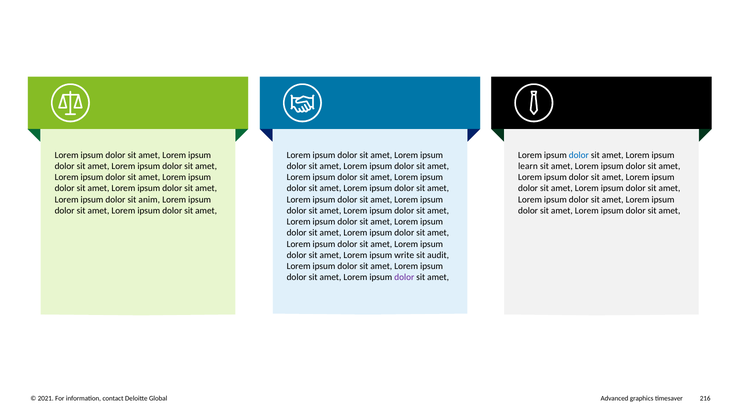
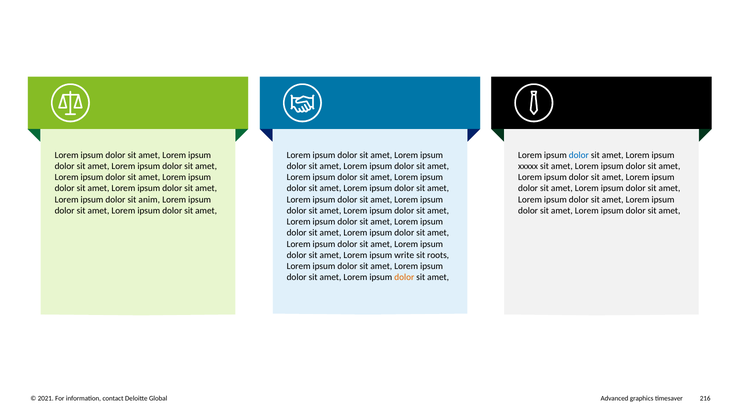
learn: learn -> xxxxx (528, 166)
audit: audit -> roots (438, 255)
dolor colour: purple -> orange (404, 277)
